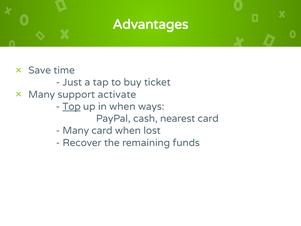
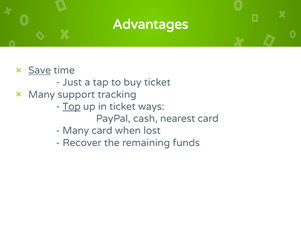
Save underline: none -> present (40, 70)
activate: activate -> tracking (117, 94)
in when: when -> ticket (122, 106)
